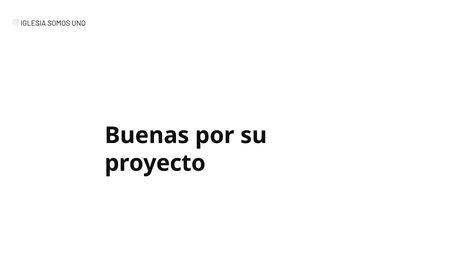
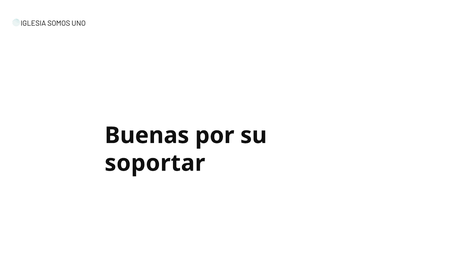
proyecto: proyecto -> soportar (155, 163)
